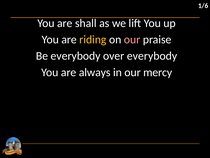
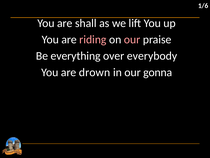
riding colour: yellow -> pink (93, 39)
Be everybody: everybody -> everything (76, 56)
always: always -> drown (95, 72)
mercy: mercy -> gonna (158, 72)
